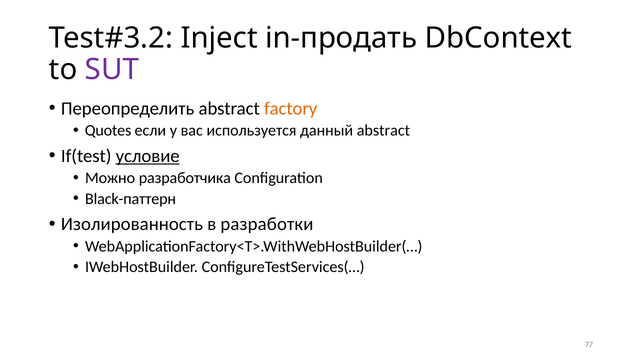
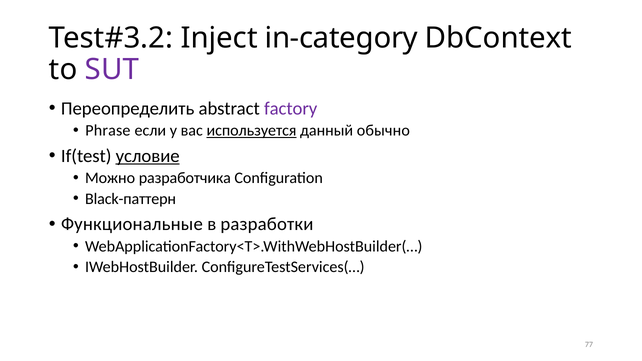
in-продать: in-продать -> in-category (341, 38)
factory colour: orange -> purple (291, 109)
Quotes: Quotes -> Phrase (108, 131)
используется underline: none -> present (252, 131)
данный abstract: abstract -> обычно (383, 131)
Изолированность: Изолированность -> Функциональные (132, 224)
